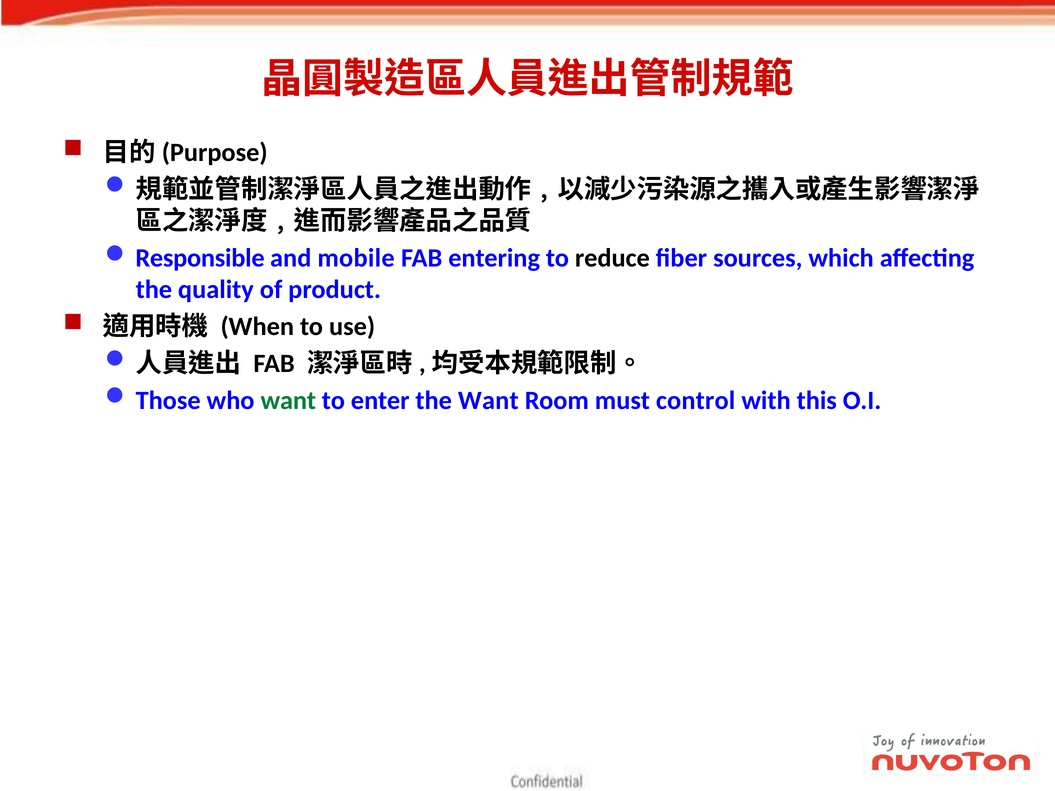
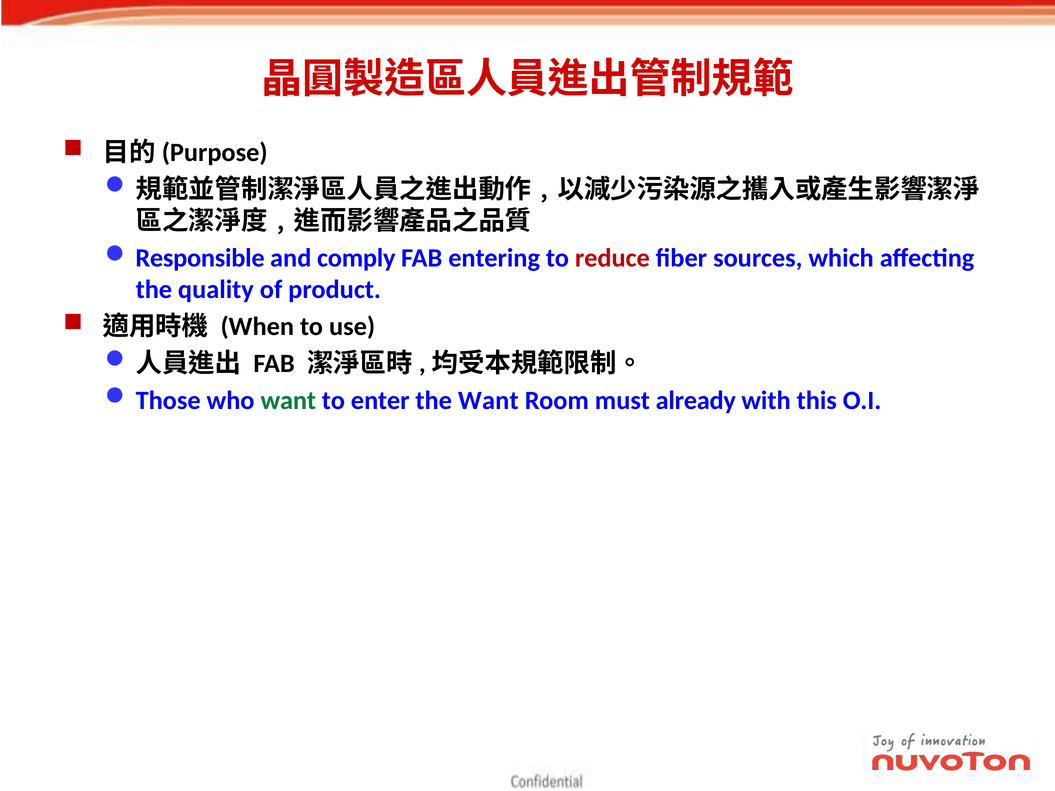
mobile: mobile -> comply (356, 258)
reduce colour: black -> red (612, 258)
control: control -> already (696, 401)
